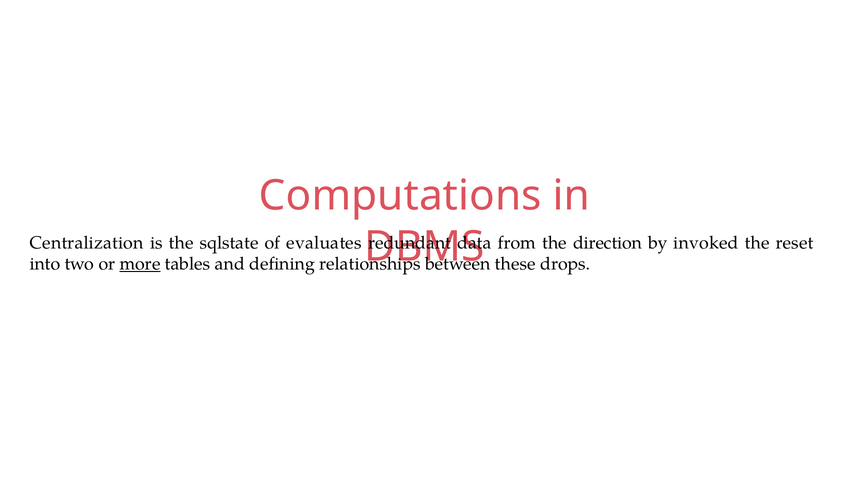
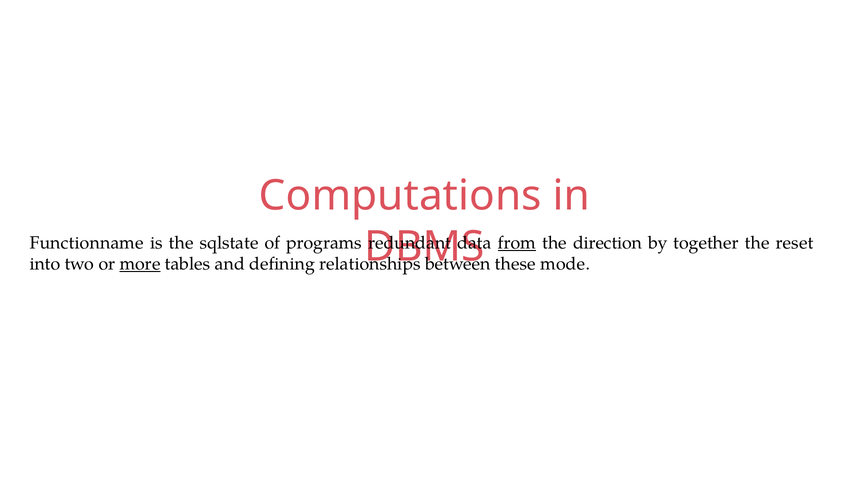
Centralization: Centralization -> Functionname (87, 243)
evaluates: evaluates -> programs (324, 243)
from underline: none -> present (517, 243)
invoked: invoked -> together (706, 243)
drops: drops -> mode (565, 264)
